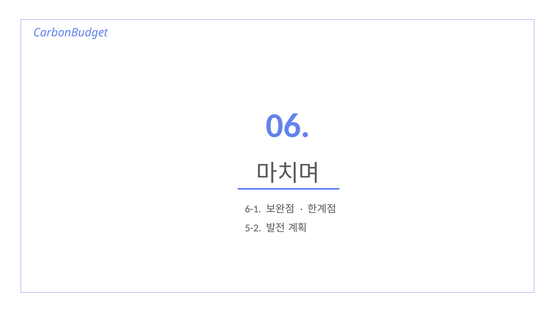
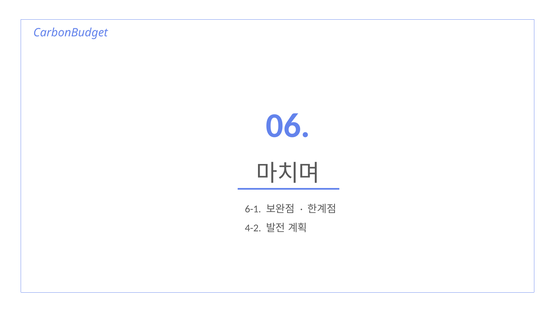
5-2: 5-2 -> 4-2 (253, 228)
